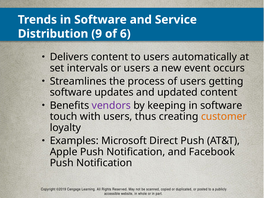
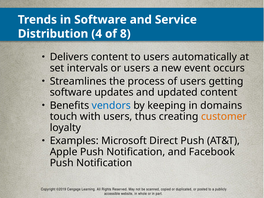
9: 9 -> 4 (97, 34)
6: 6 -> 8 (125, 34)
vendors colour: purple -> blue (111, 105)
keeping in software: software -> domains (221, 105)
